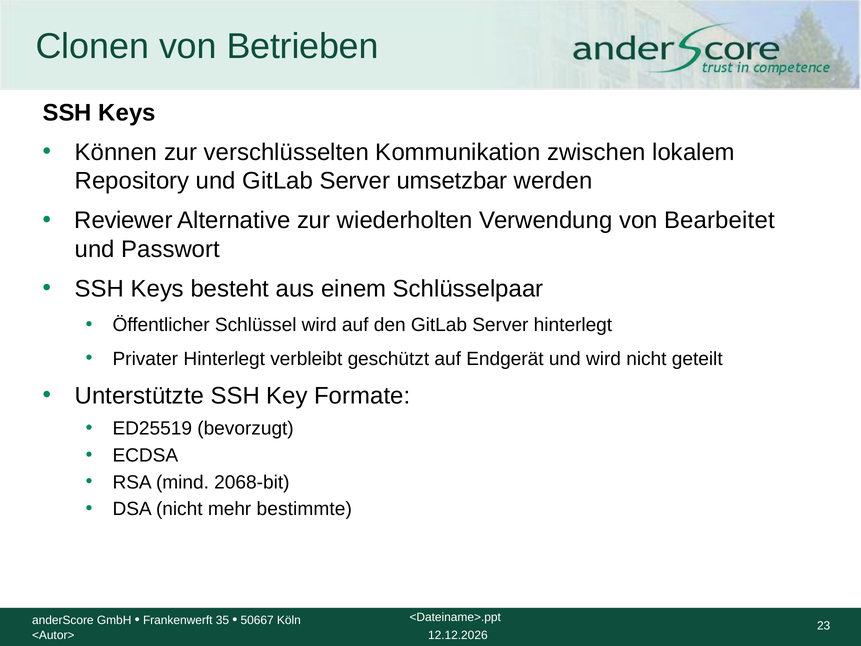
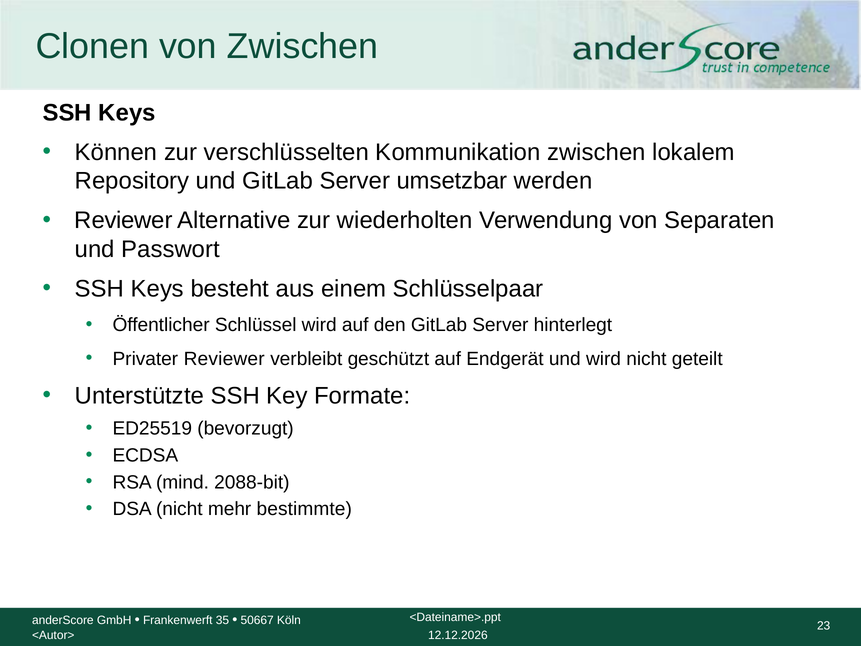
von Betrieben: Betrieben -> Zwischen (303, 46)
Bearbeitet: Bearbeitet -> Separaten (720, 220)
Privater Hinterlegt: Hinterlegt -> Reviewer (224, 359)
2068-bit: 2068-bit -> 2088-bit (252, 482)
